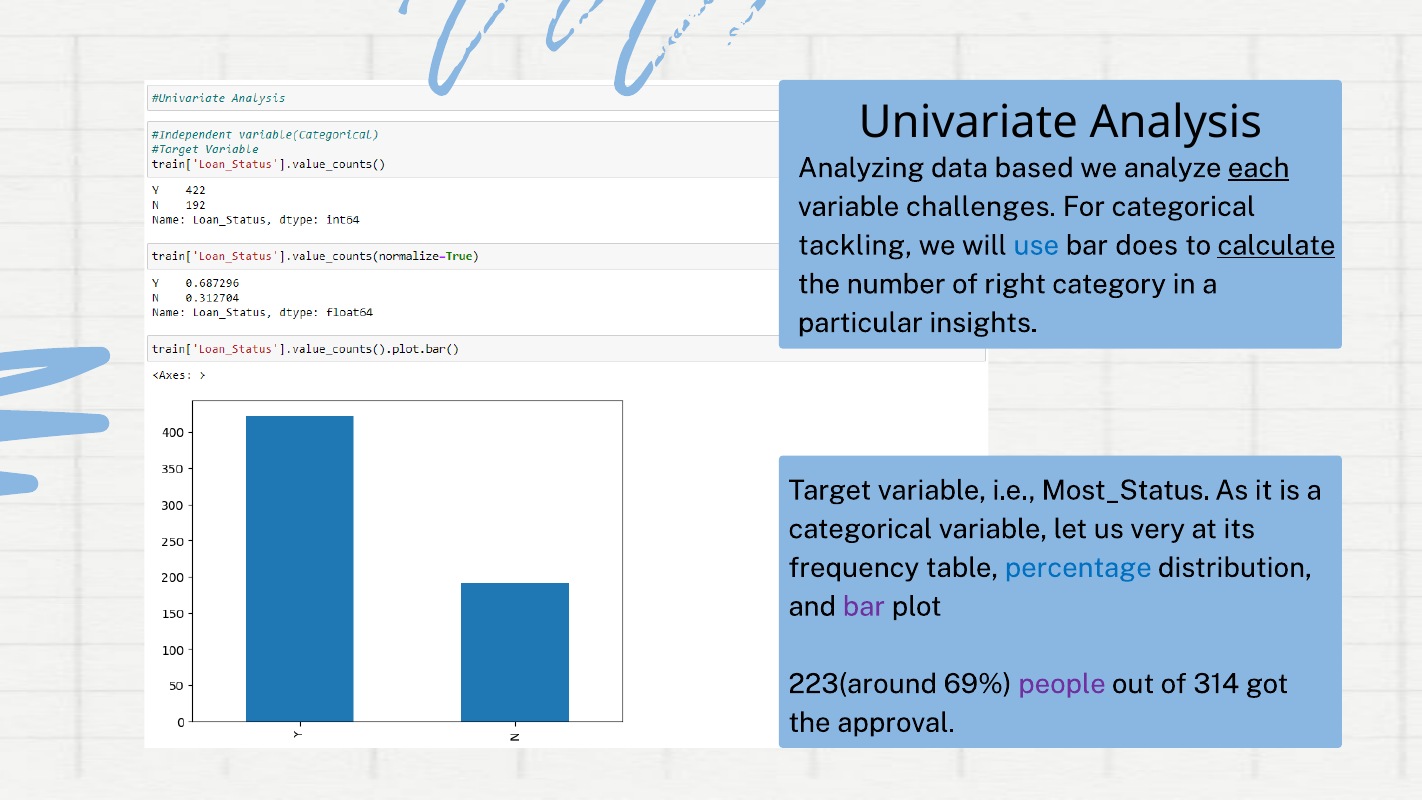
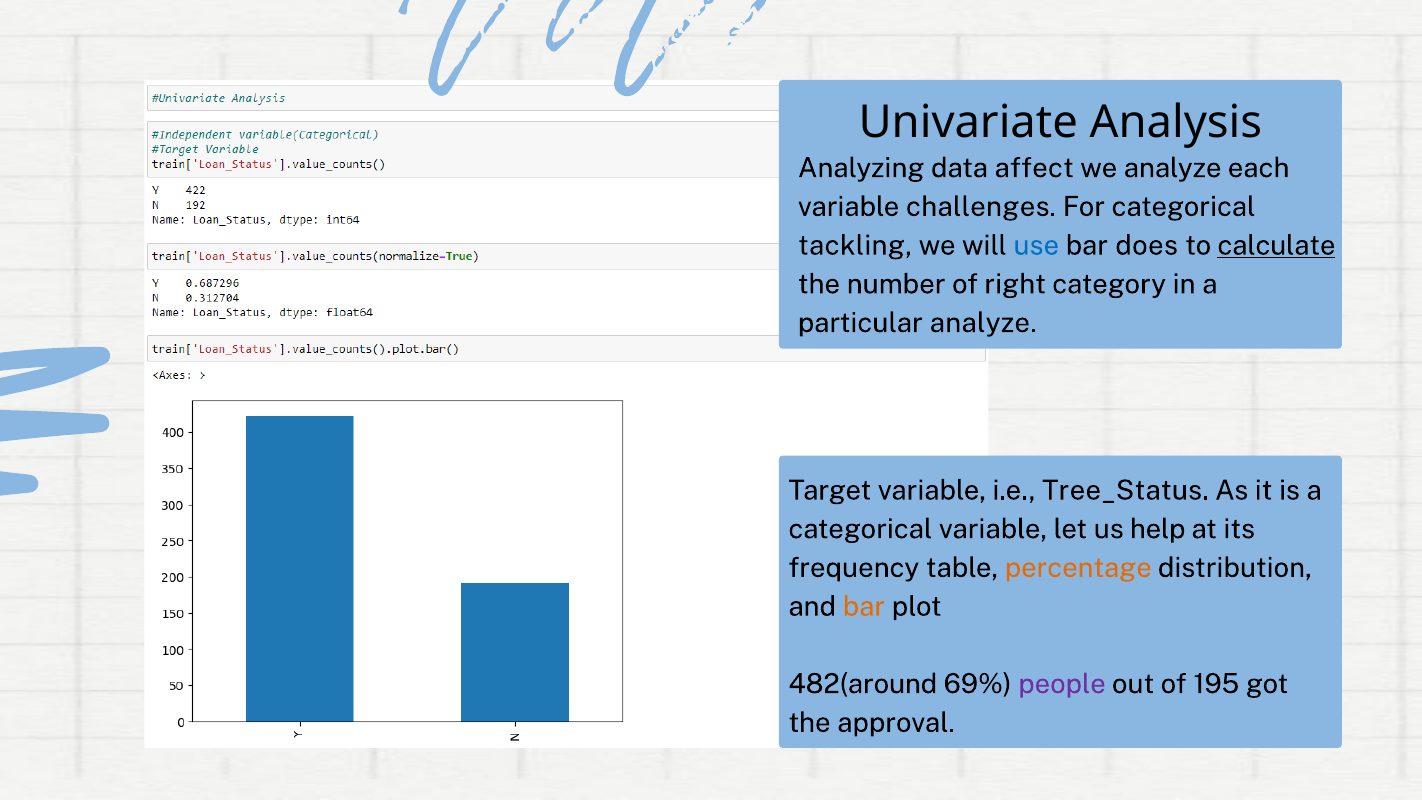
based: based -> affect (1034, 168)
each underline: present -> none (1259, 168)
particular insights: insights -> analyze (983, 323)
Most_Status: Most_Status -> Tree_Status (1125, 490)
very: very -> help (1158, 529)
percentage colour: blue -> orange (1078, 568)
bar colour: purple -> orange (864, 606)
223(around: 223(around -> 482(around (863, 684)
314: 314 -> 195 (1216, 684)
